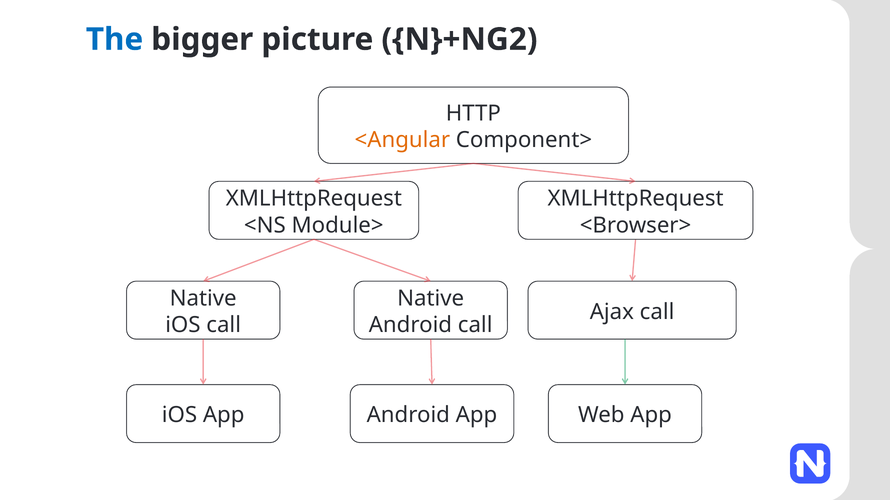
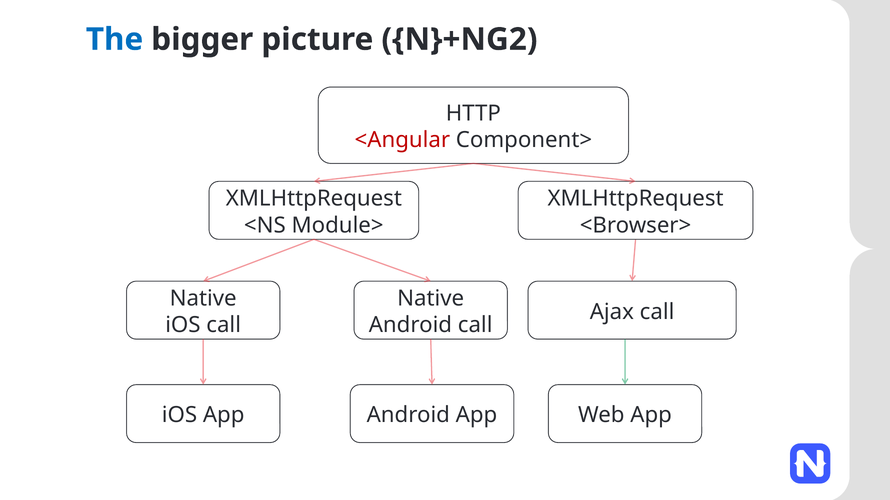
<Angular colour: orange -> red (402, 140)
